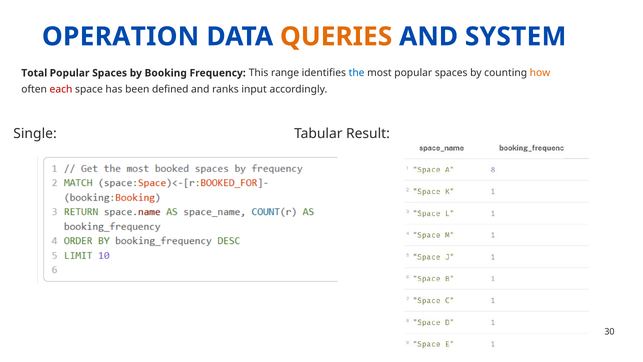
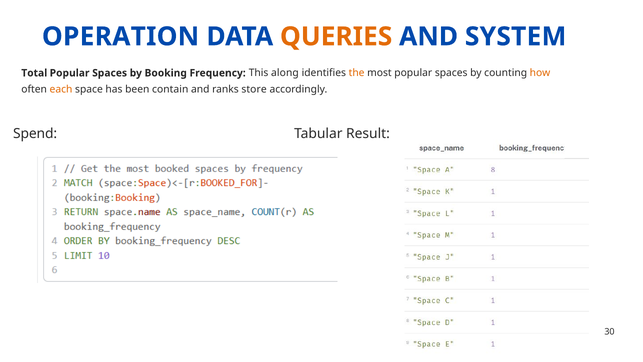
range: range -> along (285, 73)
the colour: blue -> orange (357, 73)
each colour: red -> orange (61, 89)
defined: defined -> contain (170, 89)
input: input -> store (254, 89)
Single: Single -> Spend (35, 134)
